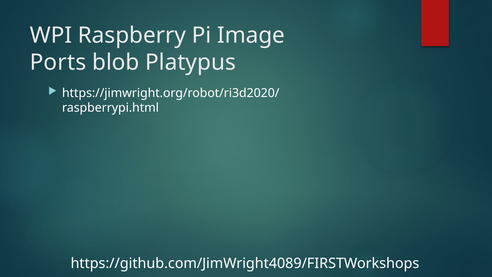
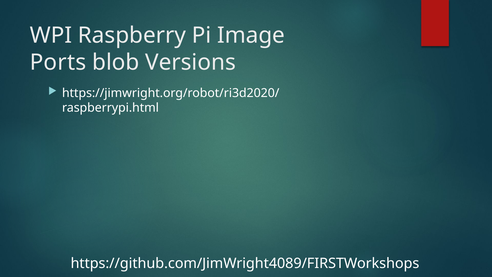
Platypus: Platypus -> Versions (191, 62)
